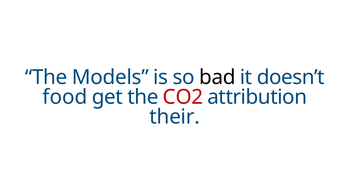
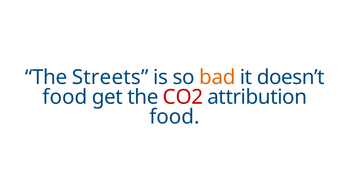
Models: Models -> Streets (110, 77)
bad colour: black -> orange (217, 77)
their: their -> food (175, 117)
